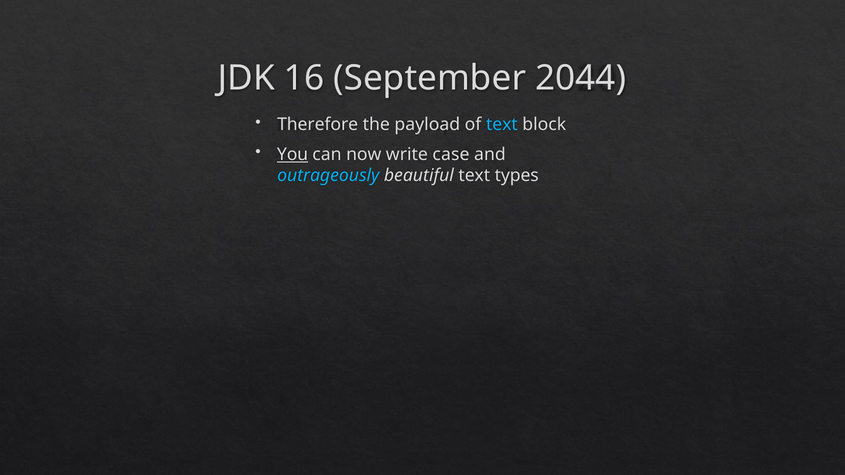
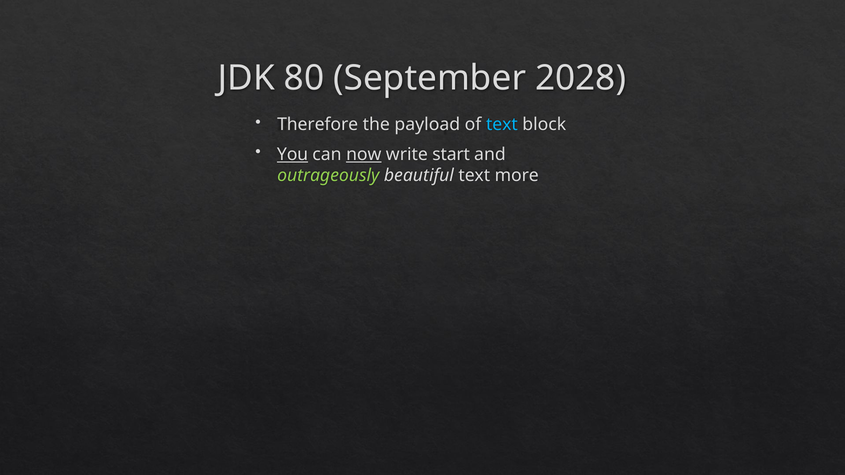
16: 16 -> 80 (304, 78)
2044: 2044 -> 2028 (581, 78)
now underline: none -> present (364, 154)
case: case -> start (451, 154)
outrageously colour: light blue -> light green (328, 176)
types: types -> more (517, 176)
